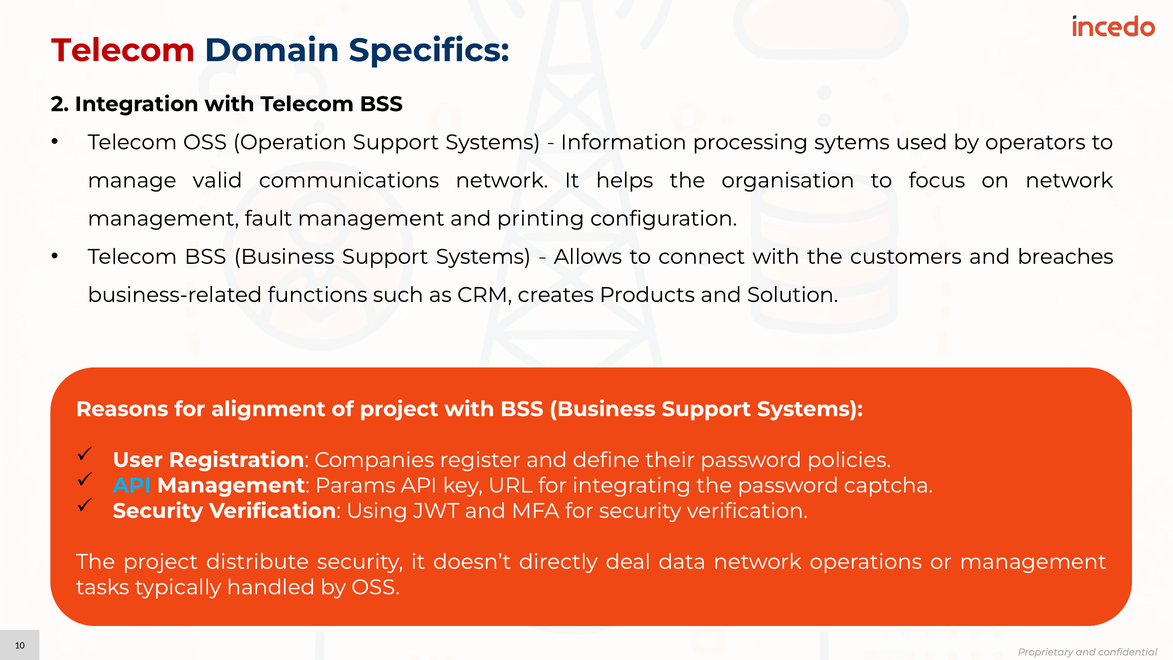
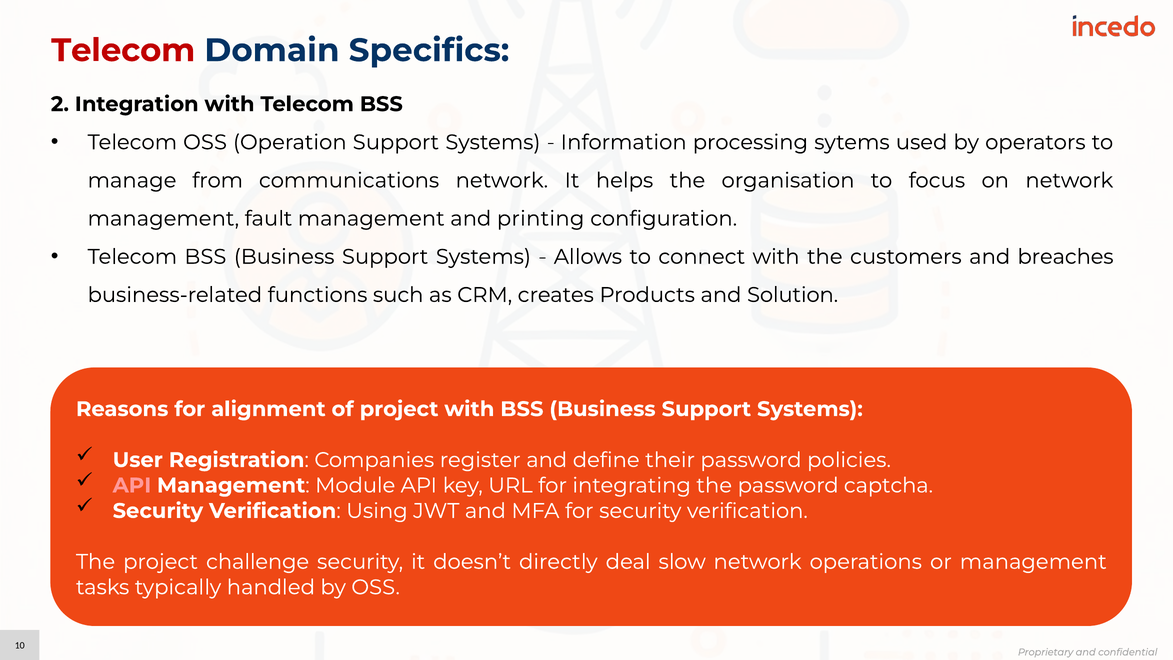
valid: valid -> from (218, 180)
API colour: light blue -> pink (132, 485)
Params: Params -> Module (355, 485)
distribute: distribute -> challenge (258, 562)
data: data -> slow (682, 562)
